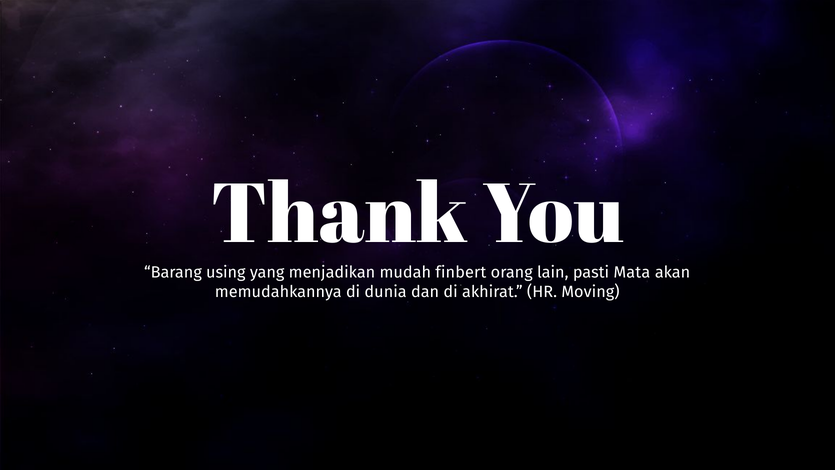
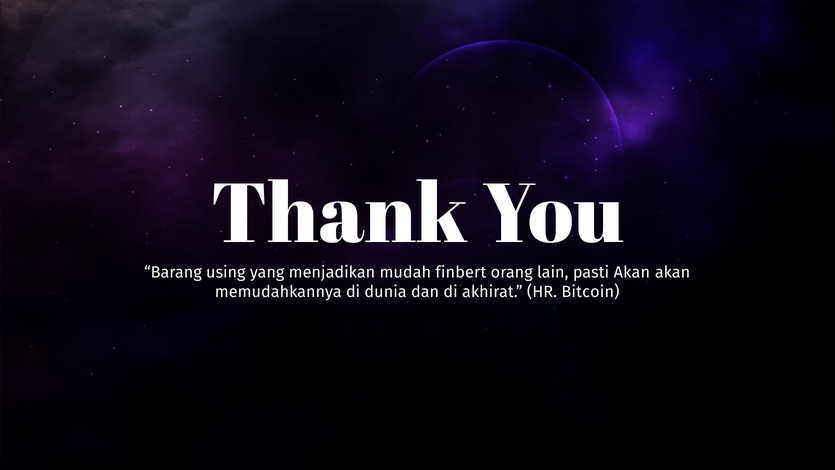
pasti Mata: Mata -> Akan (632, 272)
Moving: Moving -> Bitcoin (590, 292)
